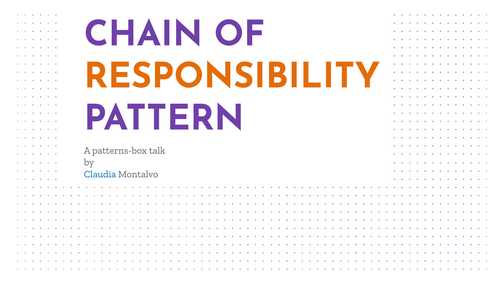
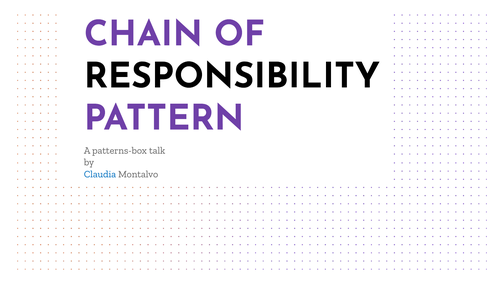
RESPONSIBILITY colour: orange -> black (232, 76)
